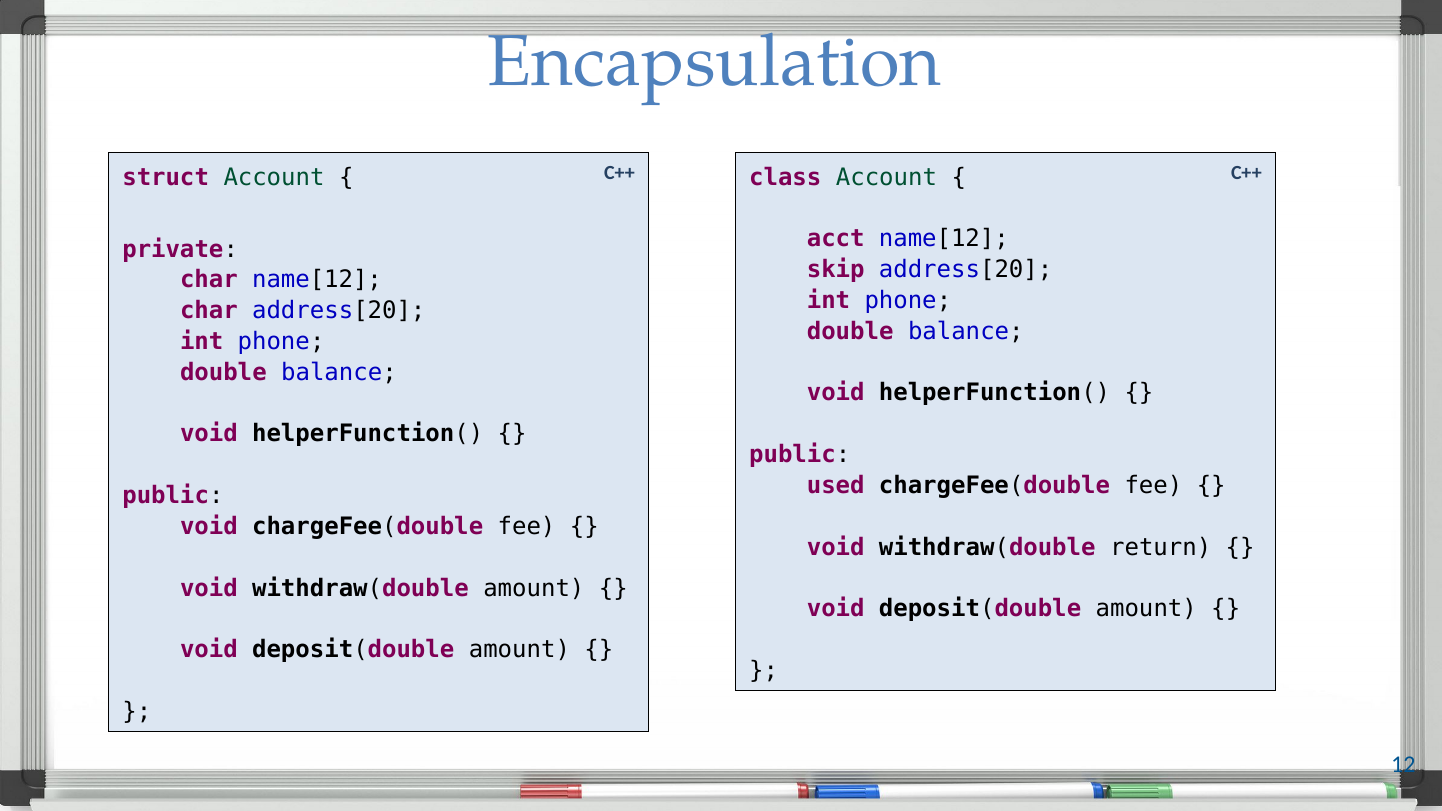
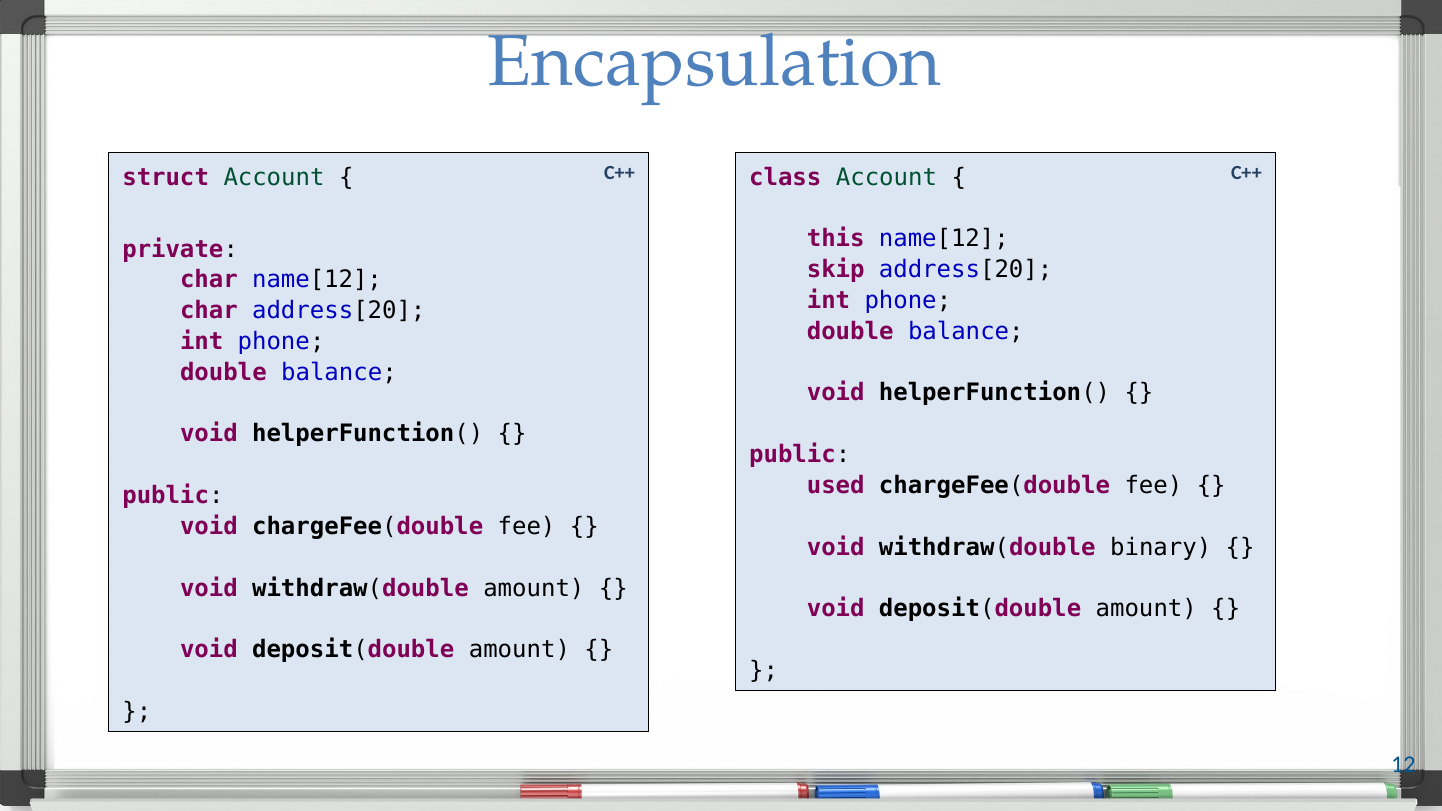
acct: acct -> this (836, 239)
return: return -> binary (1161, 547)
